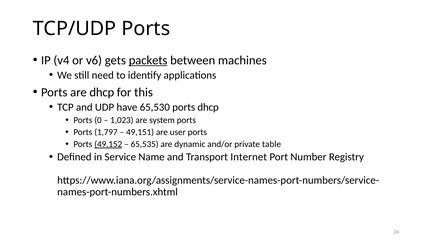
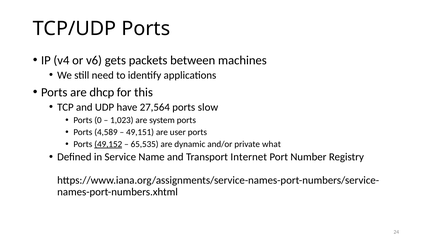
packets underline: present -> none (148, 60)
65,530: 65,530 -> 27,564 (155, 107)
ports dhcp: dhcp -> slow (208, 107)
1,797: 1,797 -> 4,589 (106, 132)
table: table -> what (272, 144)
